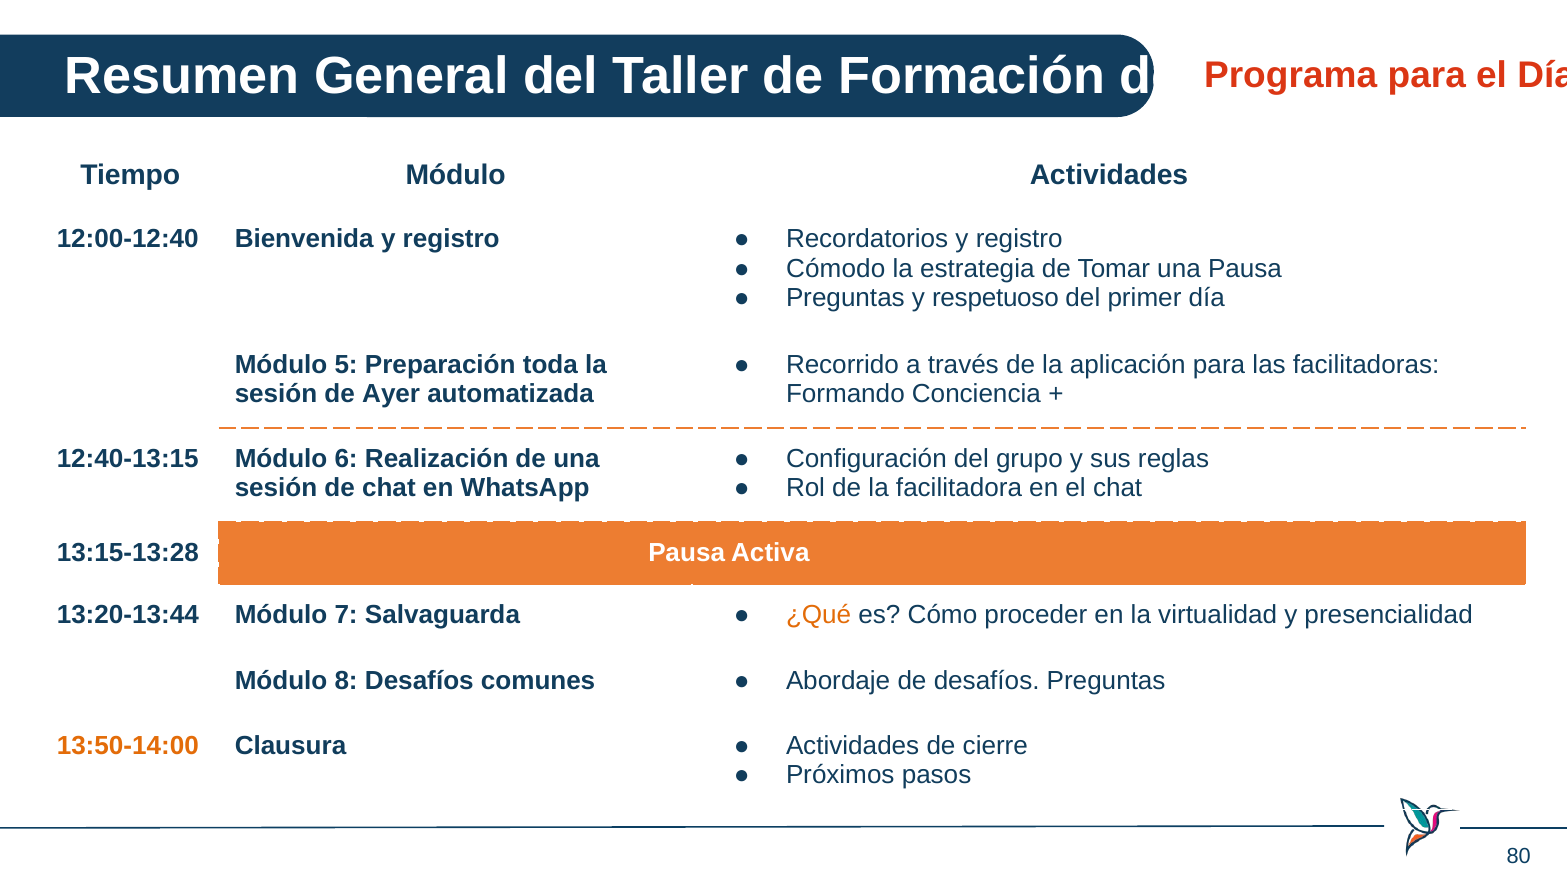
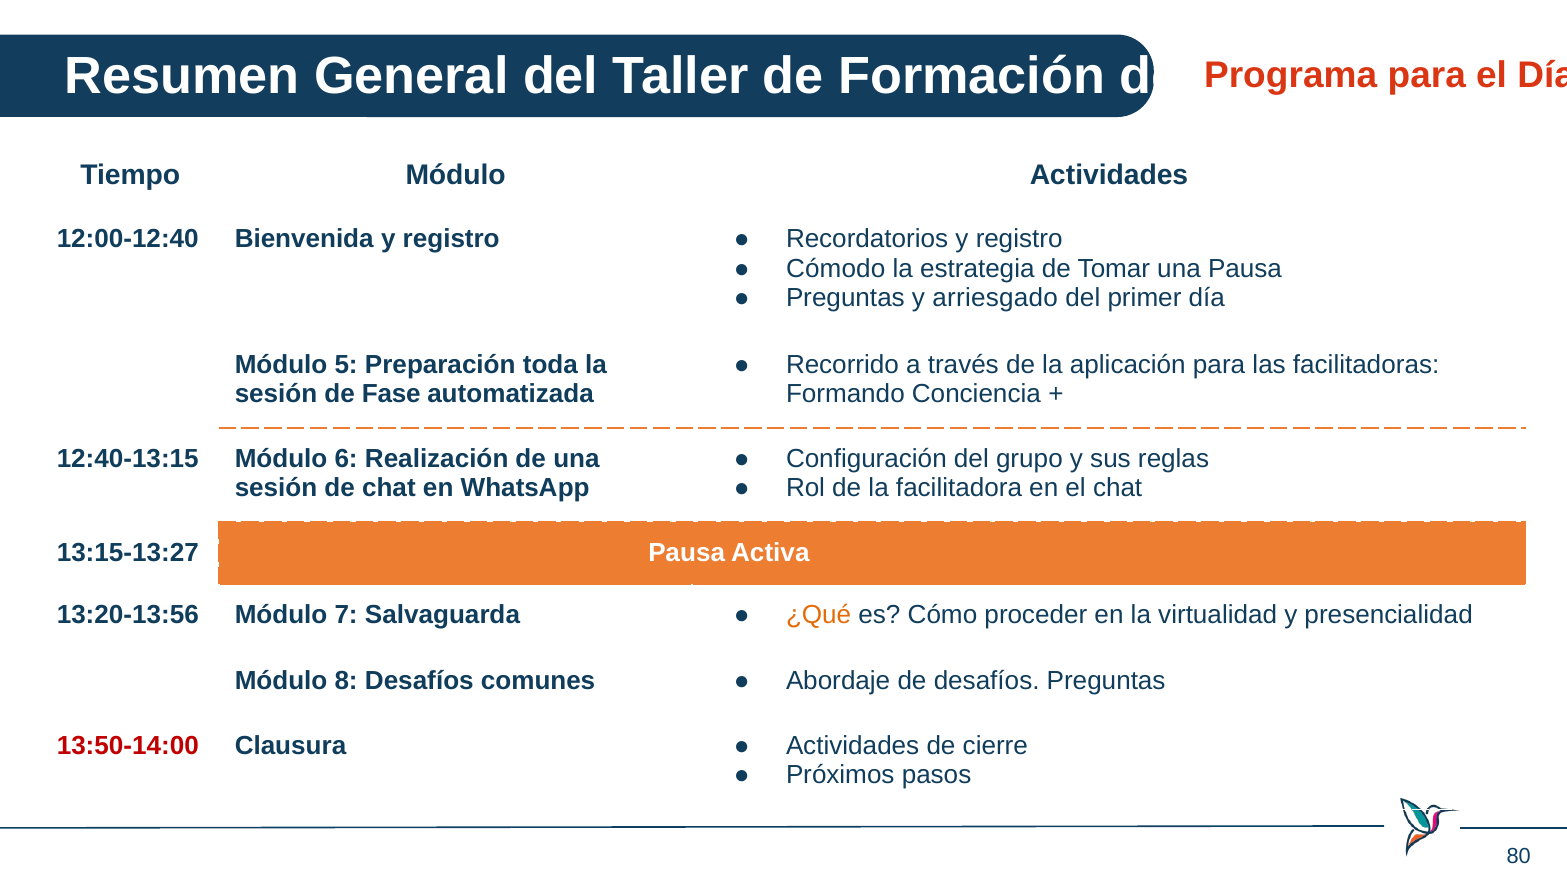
respetuoso: respetuoso -> arriesgado (995, 298)
Ayer: Ayer -> Fase (391, 394)
13:15-13:28: 13:15-13:28 -> 13:15-13:27 (128, 552)
13:20-13:44: 13:20-13:44 -> 13:20-13:56 (128, 615)
13:50-14:00 colour: orange -> red (128, 746)
